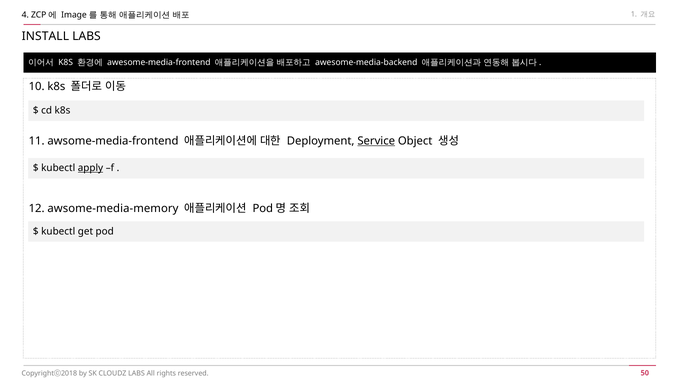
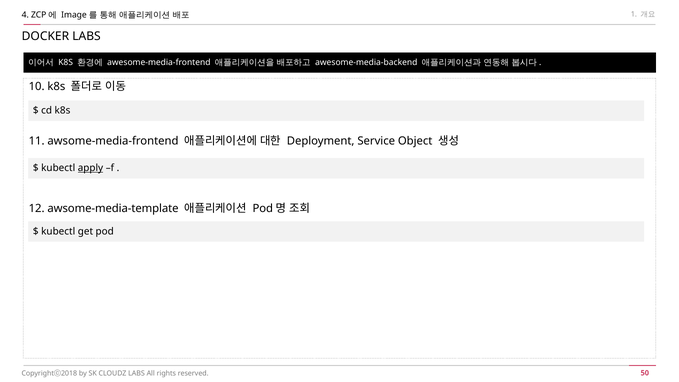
INSTALL: INSTALL -> DOCKER (45, 36)
Service underline: present -> none (376, 141)
awsome-media-memory: awsome-media-memory -> awsome-media-template (113, 209)
